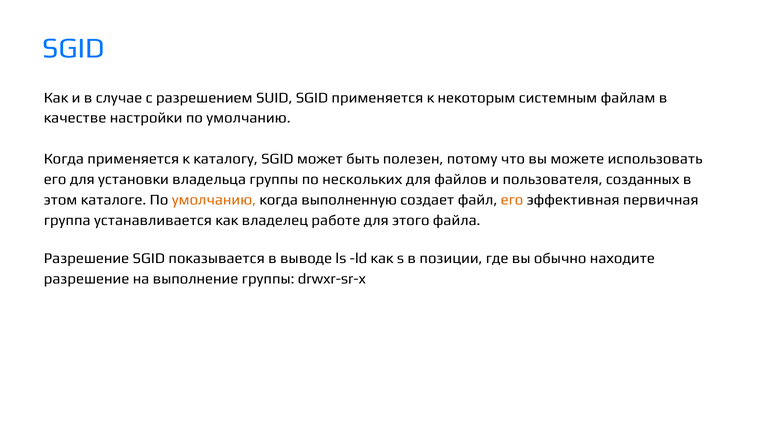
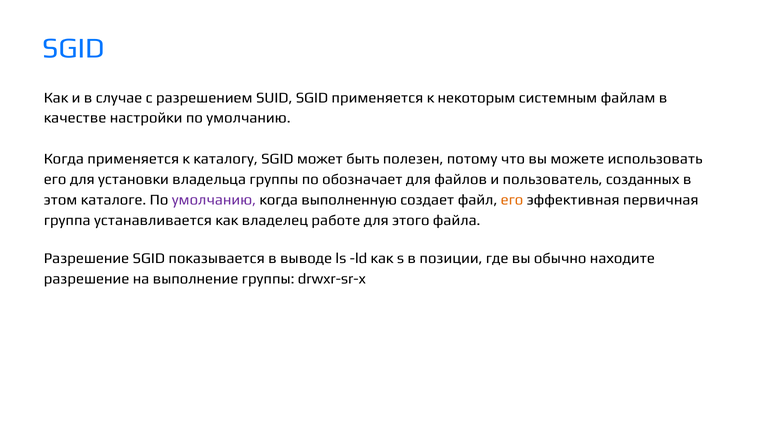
нескольких: нескольких -> обозначает (362, 180)
пользователя: пользователя -> пользователь (552, 180)
умолчанию colour: orange -> purple (214, 200)
